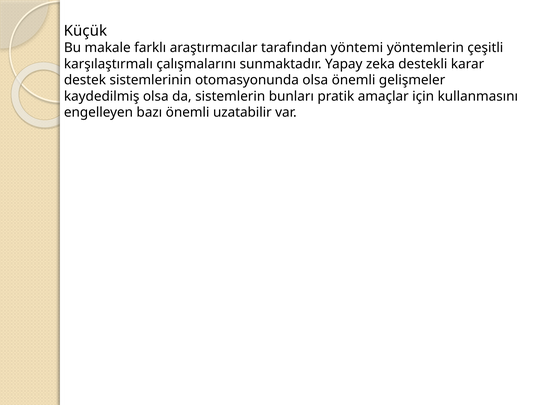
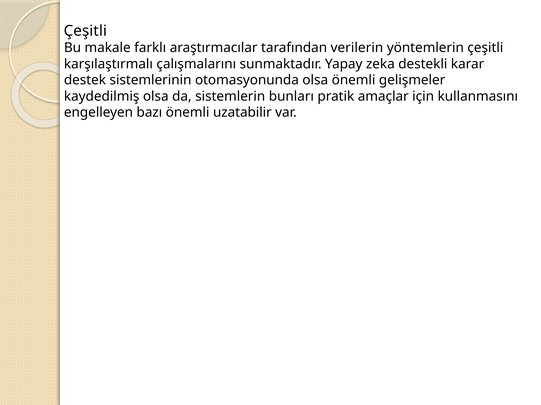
Küçük: Küçük -> Çeşitli (85, 31)
yöntemi: yöntemi -> verilerin (357, 48)
